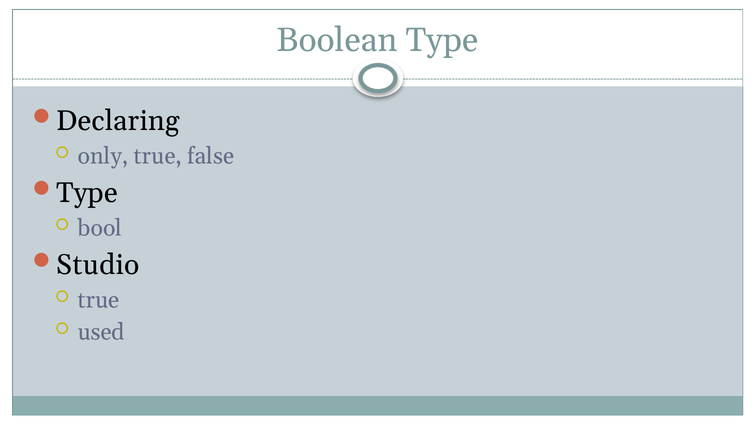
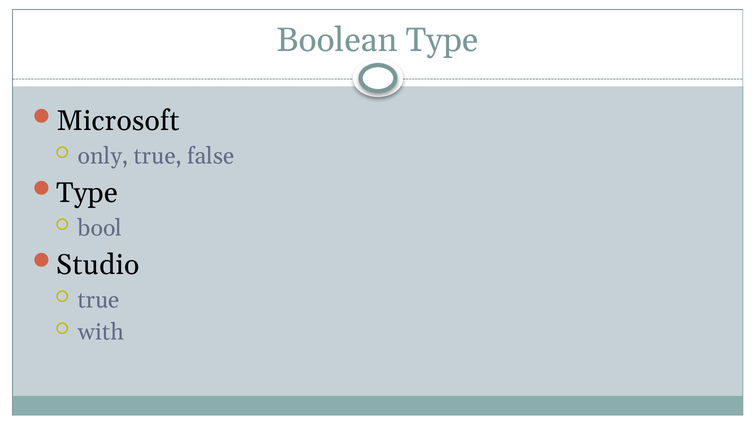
Declaring: Declaring -> Microsoft (118, 121)
used: used -> with (101, 332)
